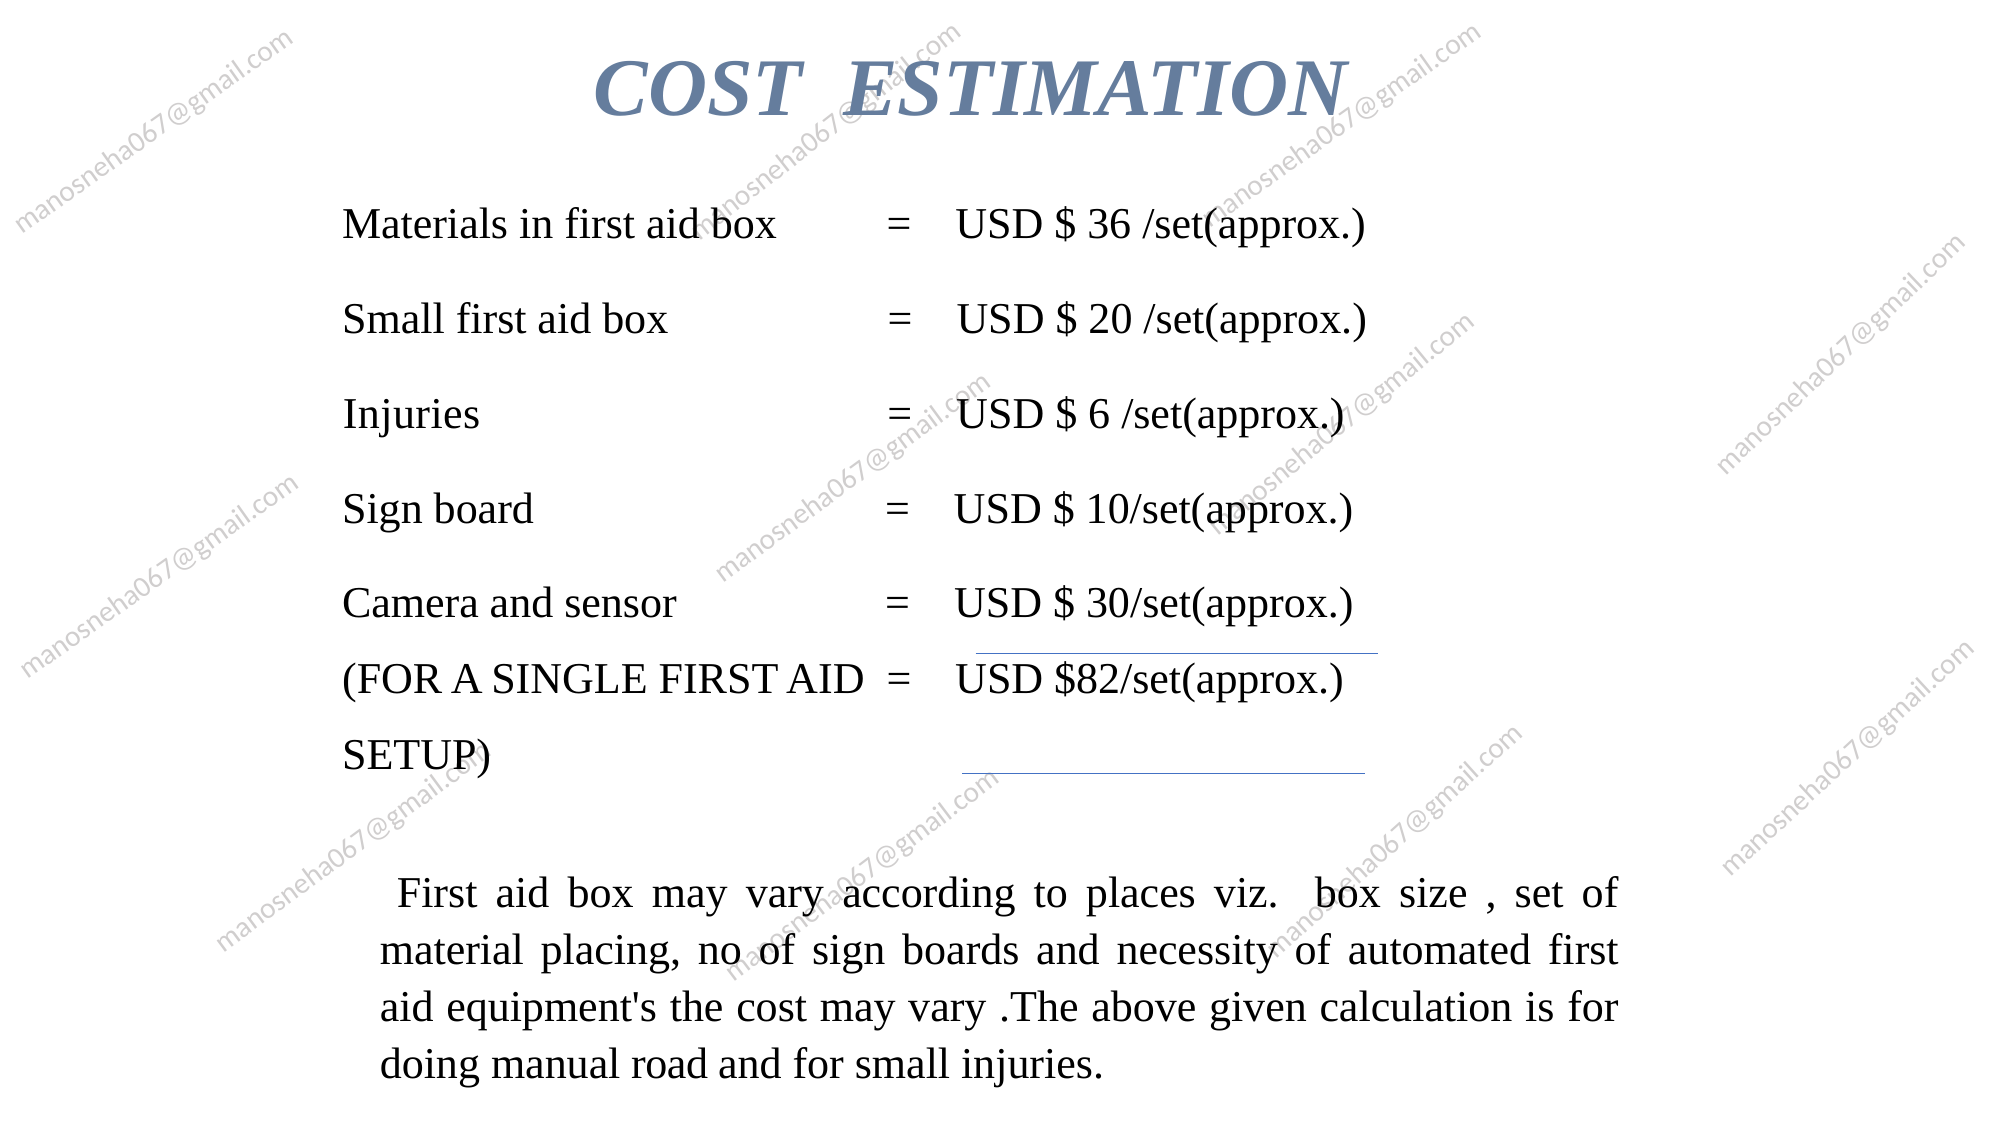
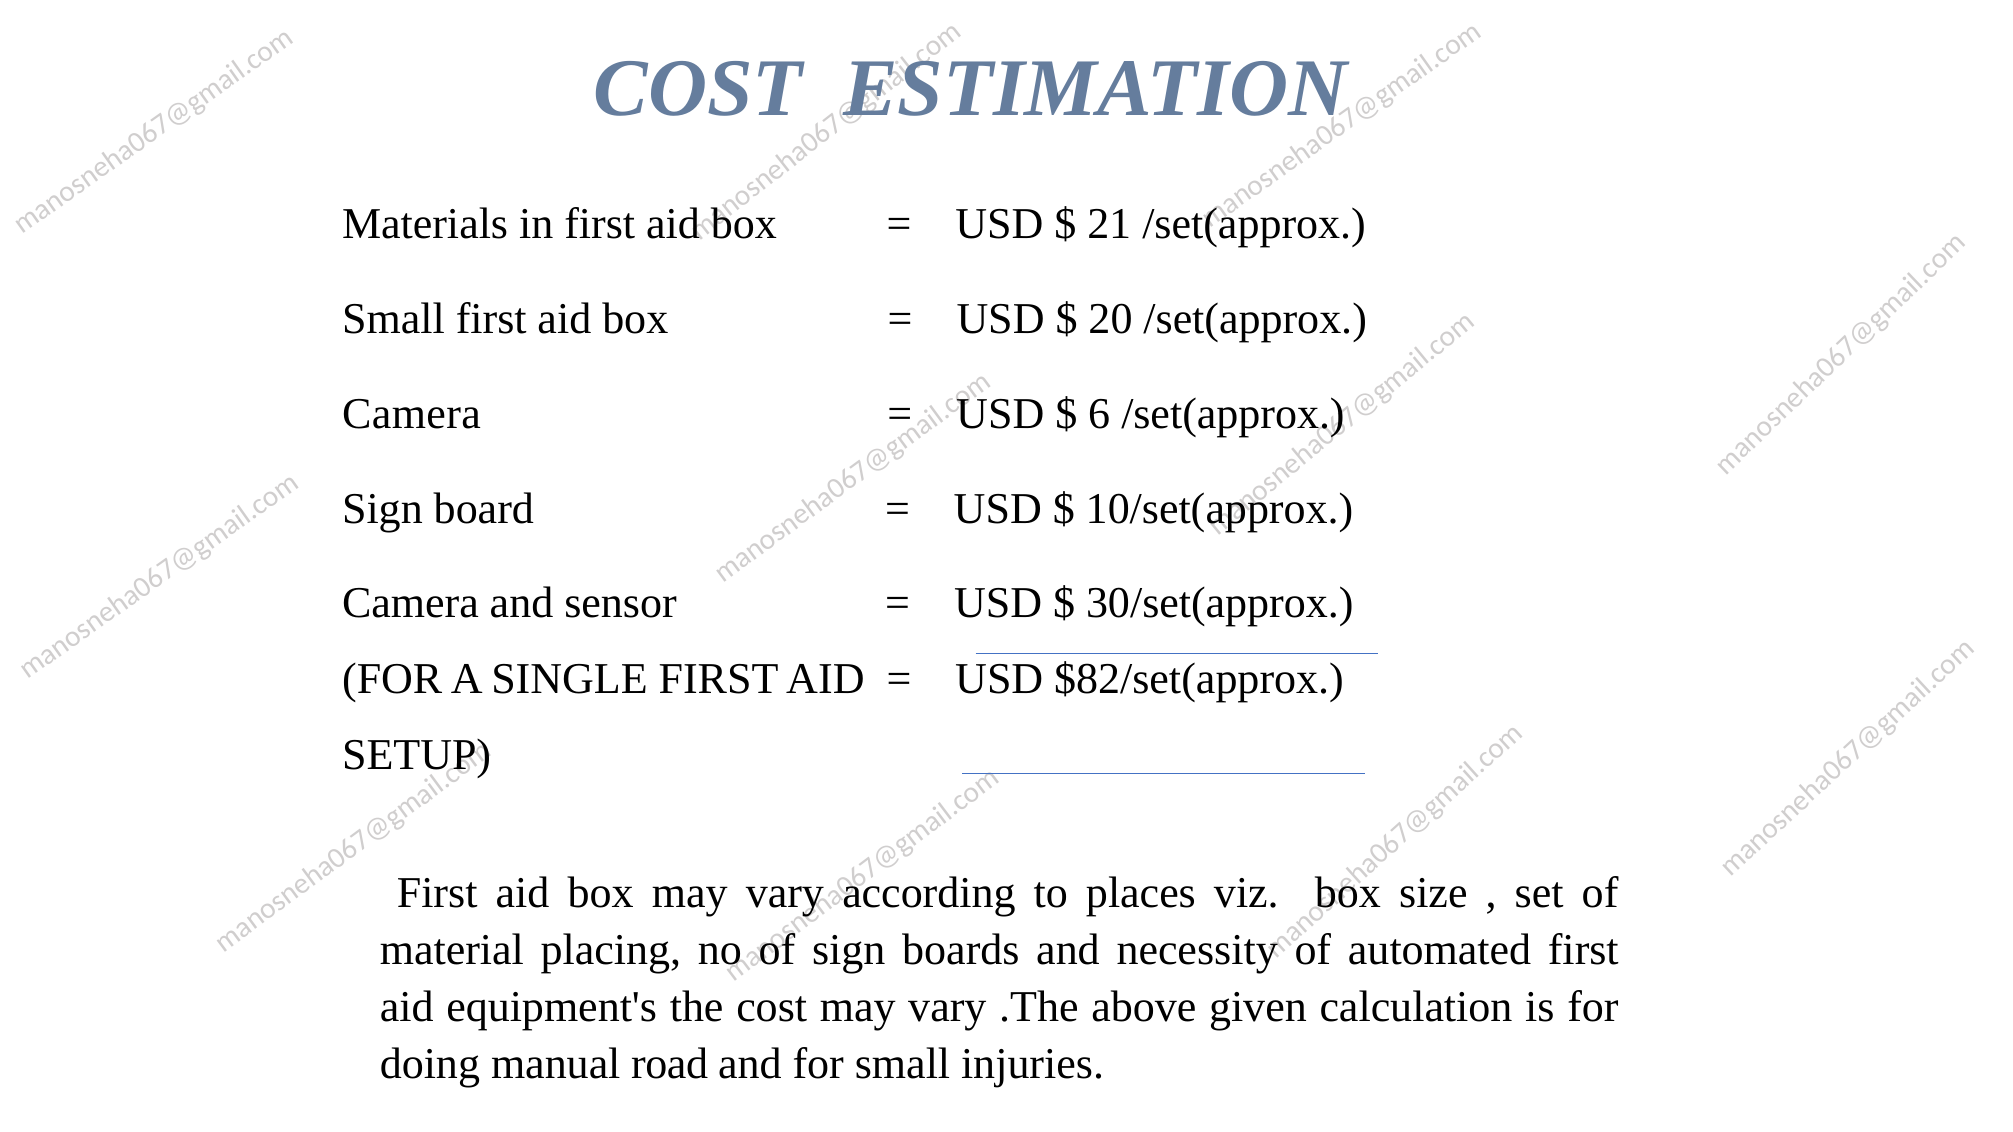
36: 36 -> 21 (1109, 224)
Injuries: Injuries -> Camera (412, 414)
